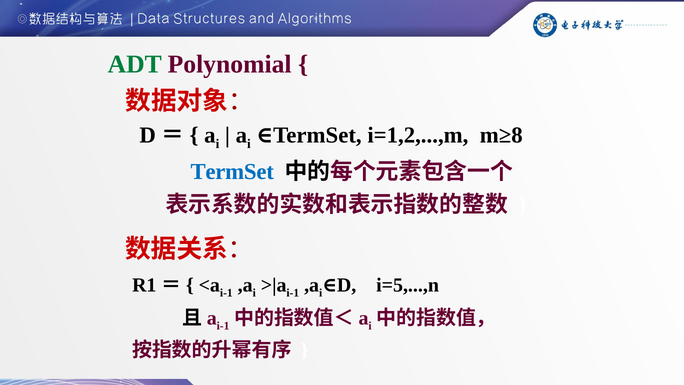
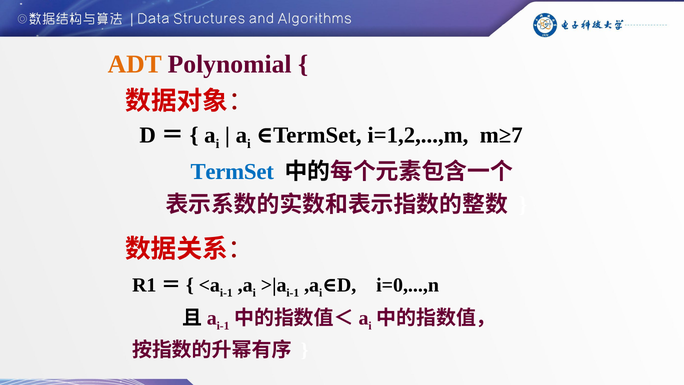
ADT colour: green -> orange (135, 64)
m≥8: m≥8 -> m≥7 (501, 135)
i=5,...,n: i=5,...,n -> i=0,...,n (408, 285)
